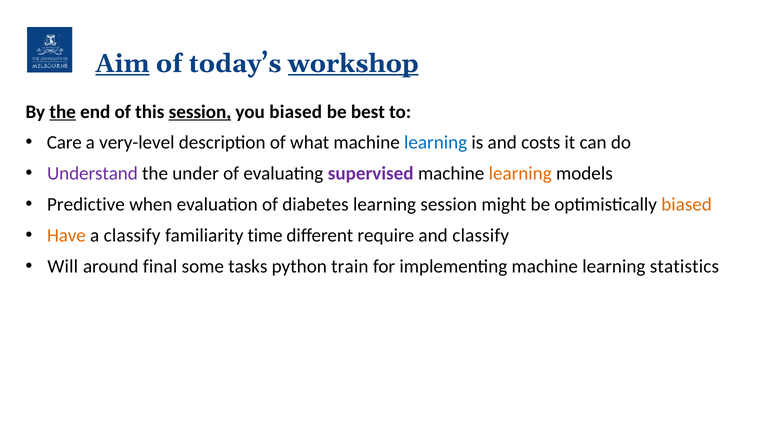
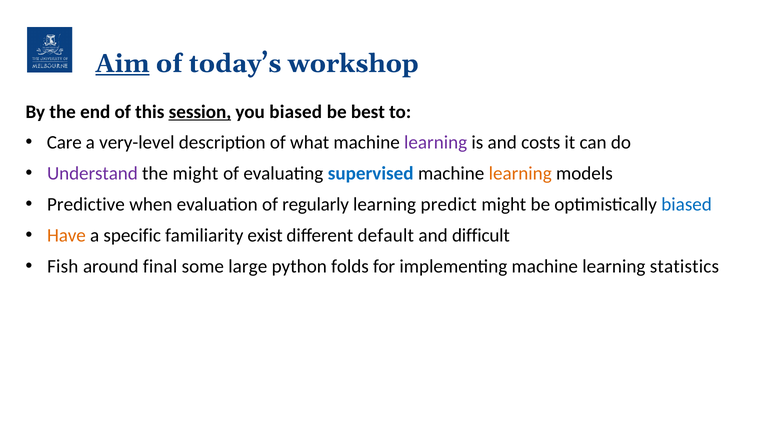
workshop underline: present -> none (353, 64)
the underline: present -> none (63, 112)
learning colour: blue -> purple (436, 143)
the under: under -> might (195, 173)
supervised colour: purple -> blue (371, 173)
diabetes: diabetes -> regularly (316, 204)
learning session: session -> predict (449, 204)
biased colour: orange -> blue (687, 204)
a classify: classify -> specific (132, 235)
time: time -> exist (265, 235)
require: require -> default (386, 235)
and classify: classify -> difficult (481, 235)
Will: Will -> Fish (63, 266)
tasks: tasks -> large (248, 266)
train: train -> folds (350, 266)
